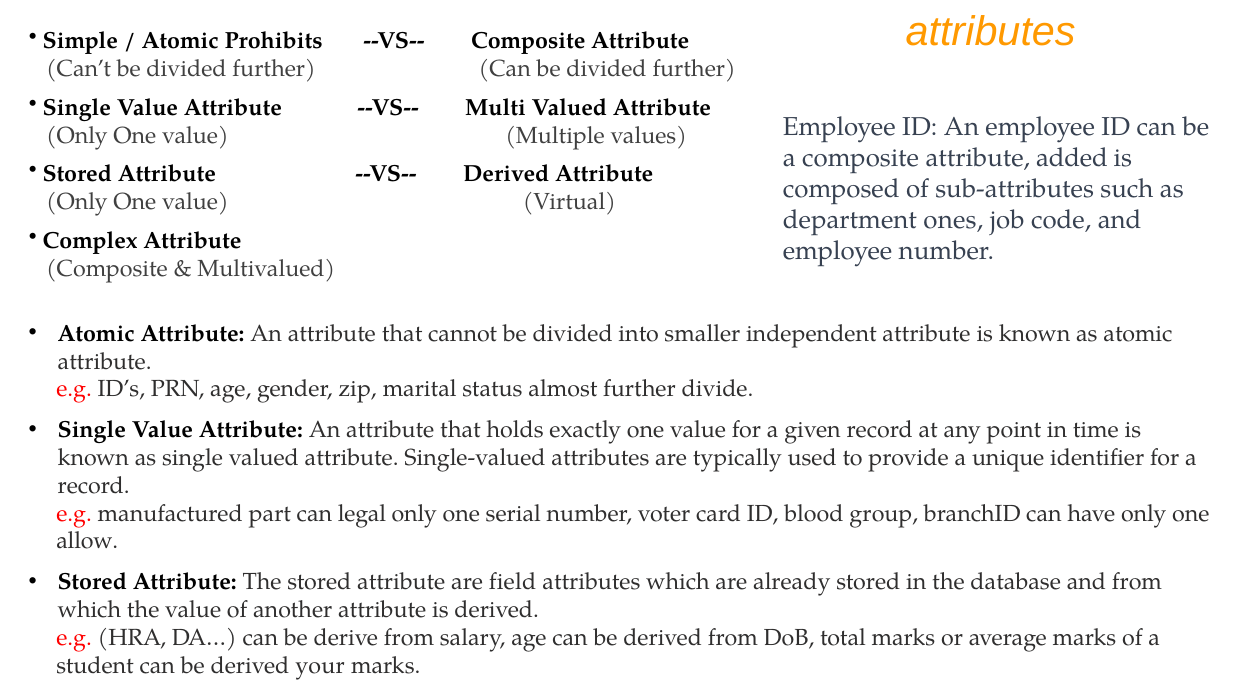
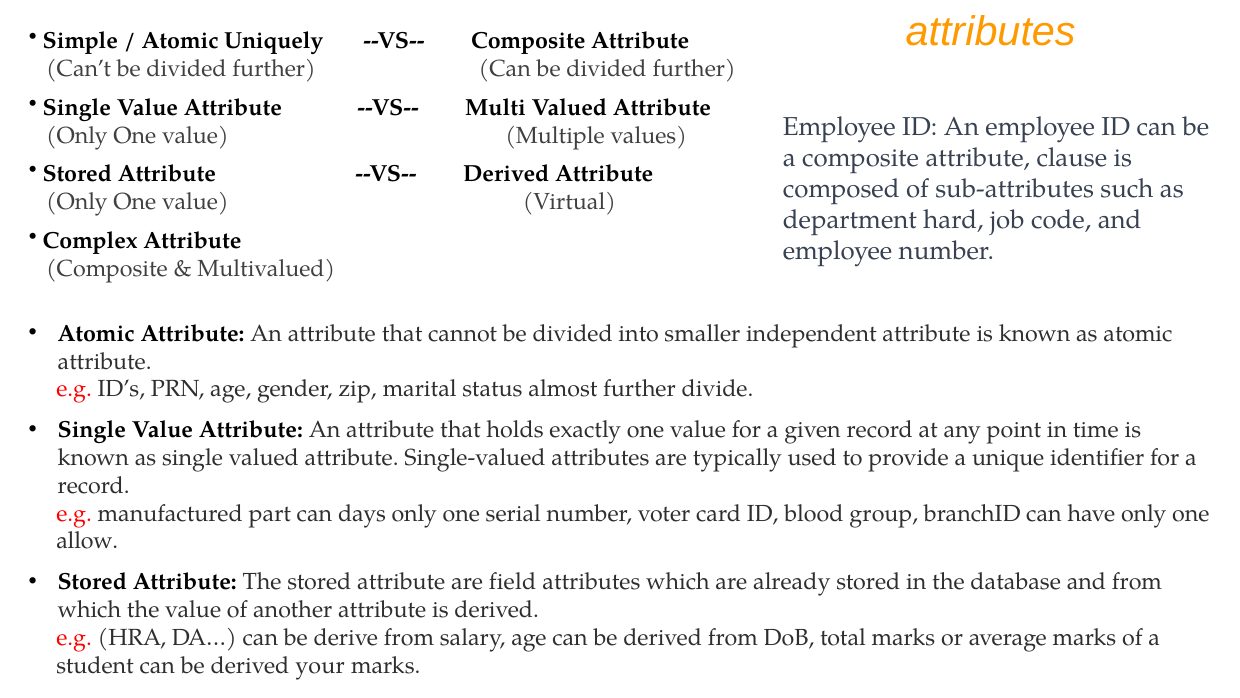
Prohibits: Prohibits -> Uniquely (274, 41)
added: added -> clause (1072, 158)
ones: ones -> hard (954, 220)
legal: legal -> days (362, 513)
